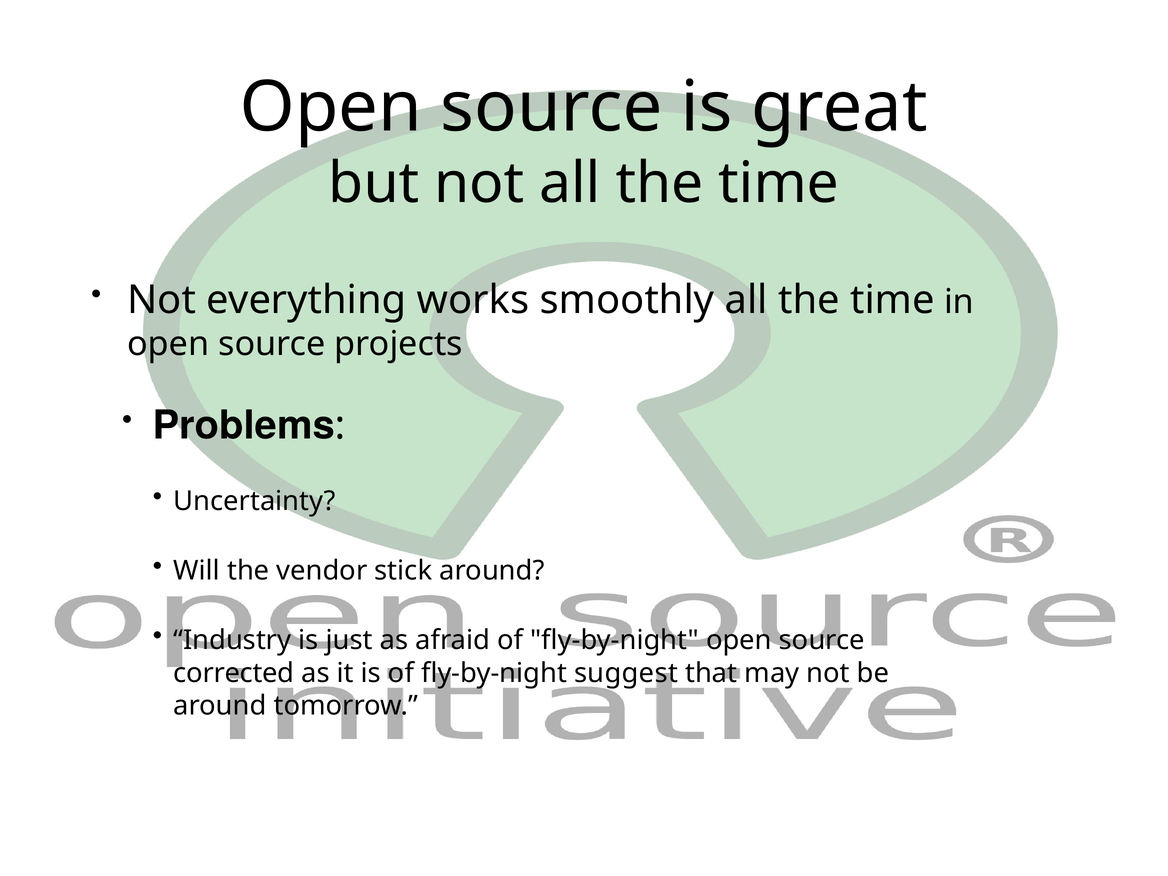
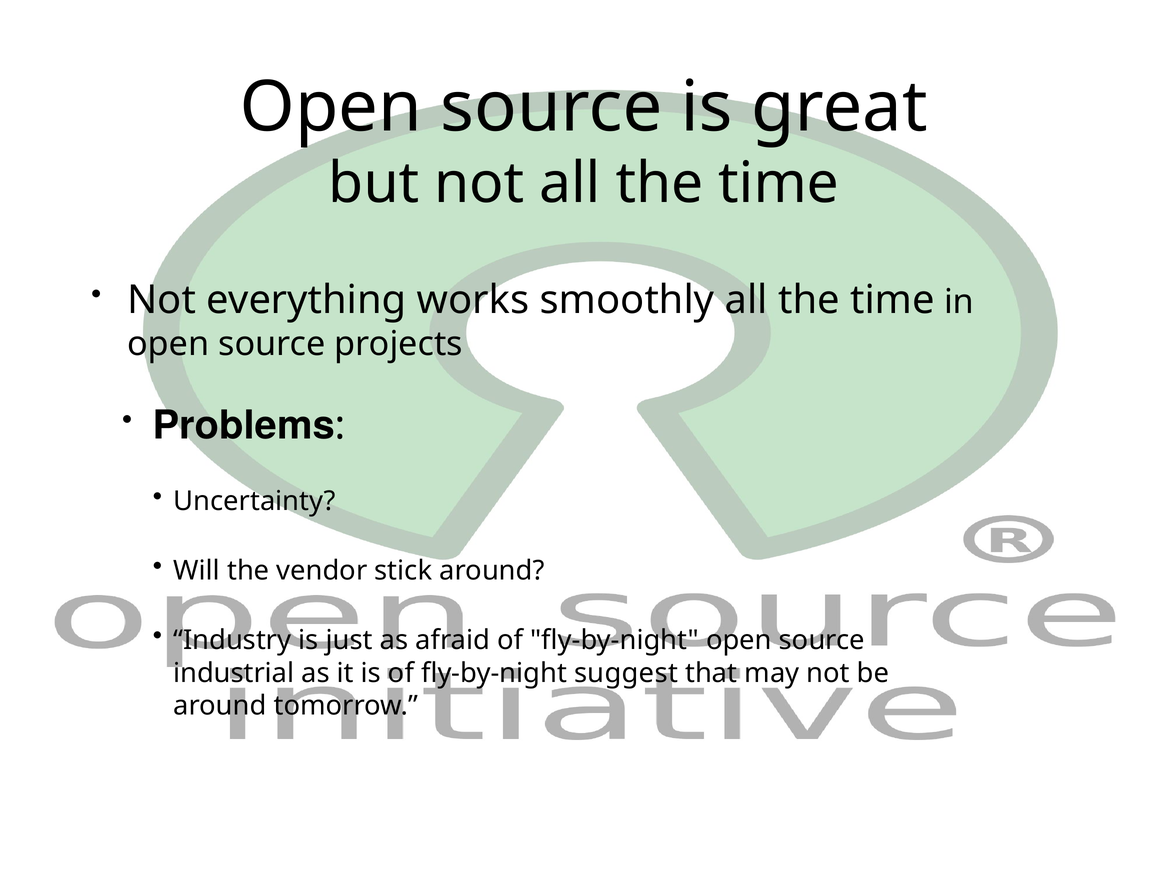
corrected: corrected -> industrial (234, 673)
